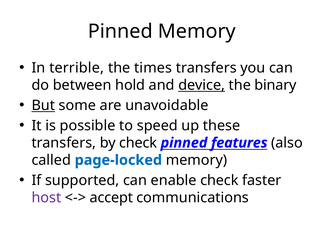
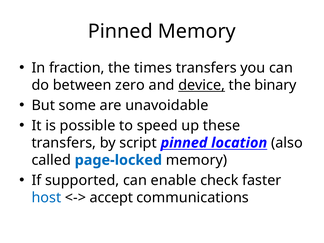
terrible: terrible -> fraction (77, 68)
hold: hold -> zero (130, 85)
But underline: present -> none (43, 105)
by check: check -> script (138, 143)
features: features -> location (239, 143)
host colour: purple -> blue (46, 198)
